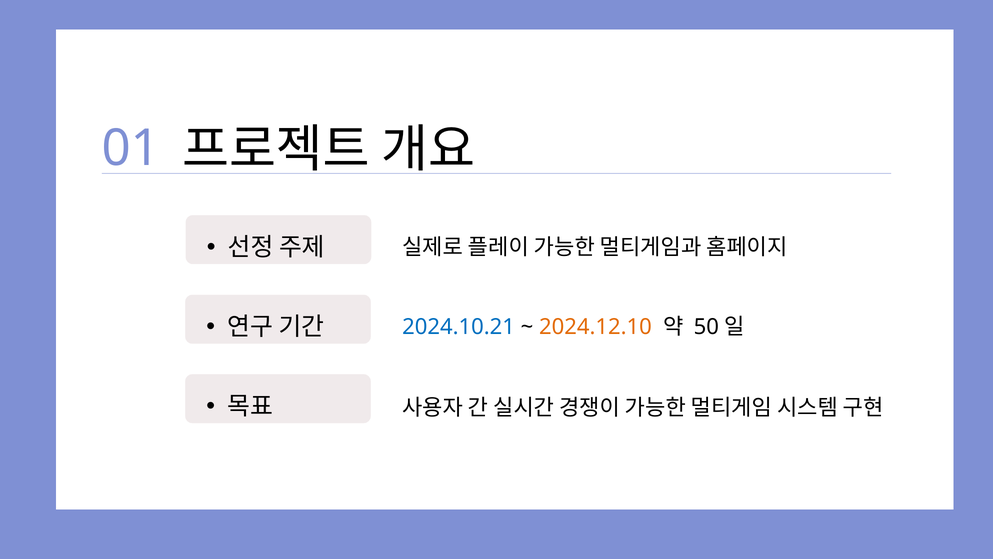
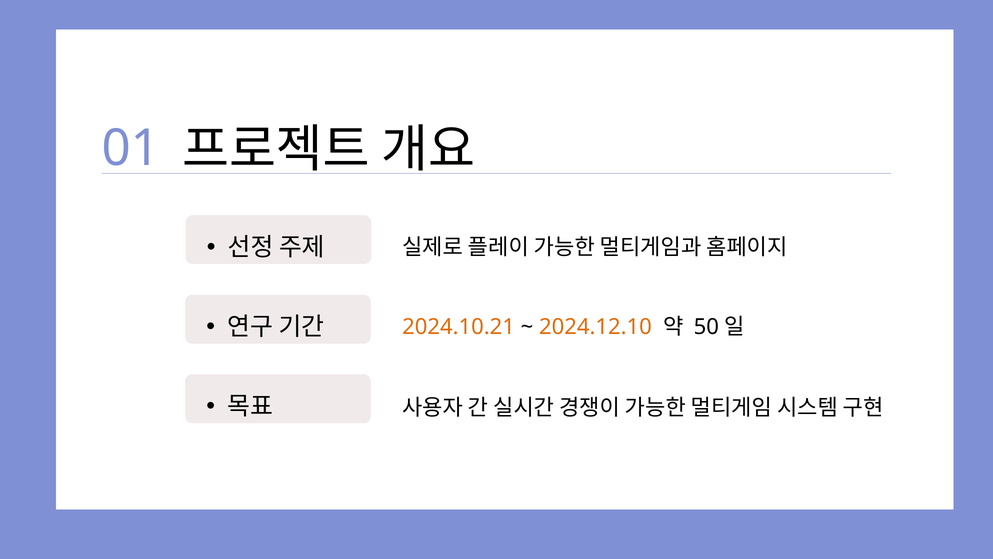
2024.10.21 colour: blue -> orange (459, 327)
